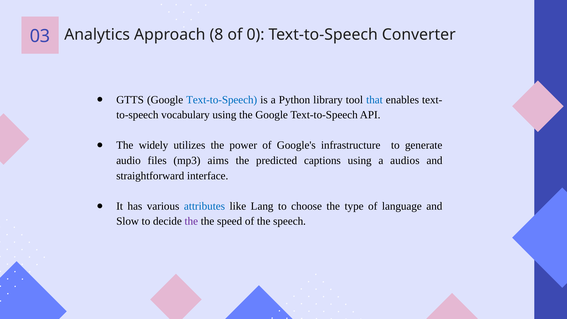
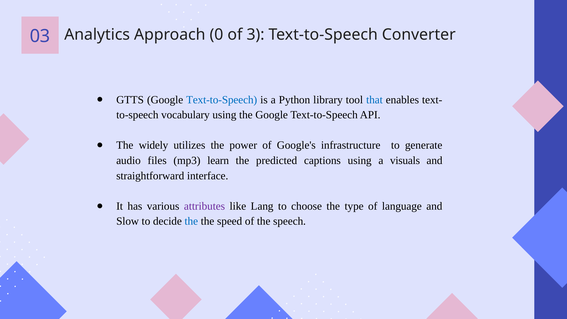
8: 8 -> 0 (216, 35)
0: 0 -> 3 (256, 35)
aims: aims -> learn (218, 161)
audios: audios -> visuals (405, 161)
attributes colour: blue -> purple (204, 206)
the colour: purple -> blue (191, 221)
